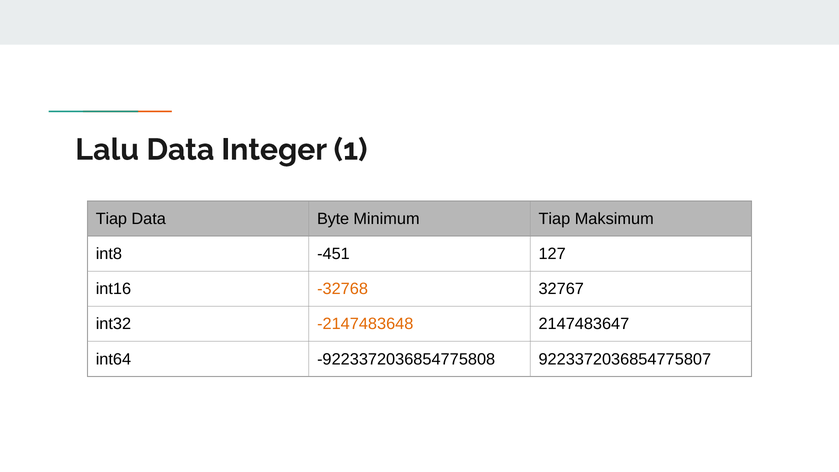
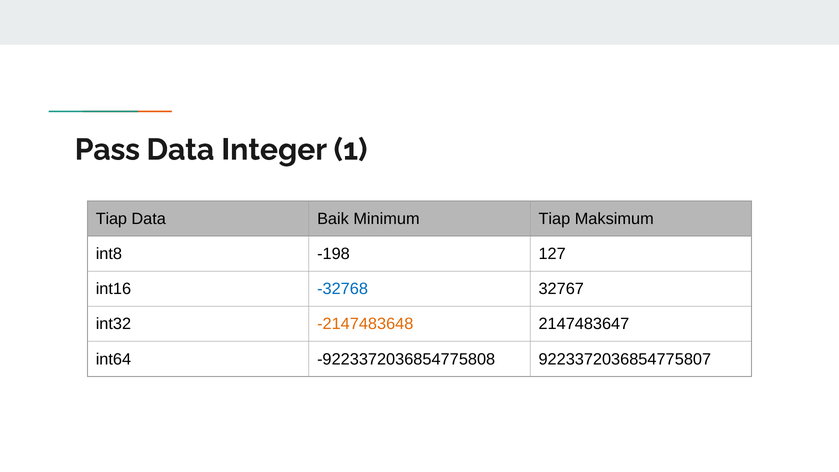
Lalu: Lalu -> Pass (107, 150)
Byte: Byte -> Baik (333, 219)
-451: -451 -> -198 (333, 254)
-32768 colour: orange -> blue (343, 289)
